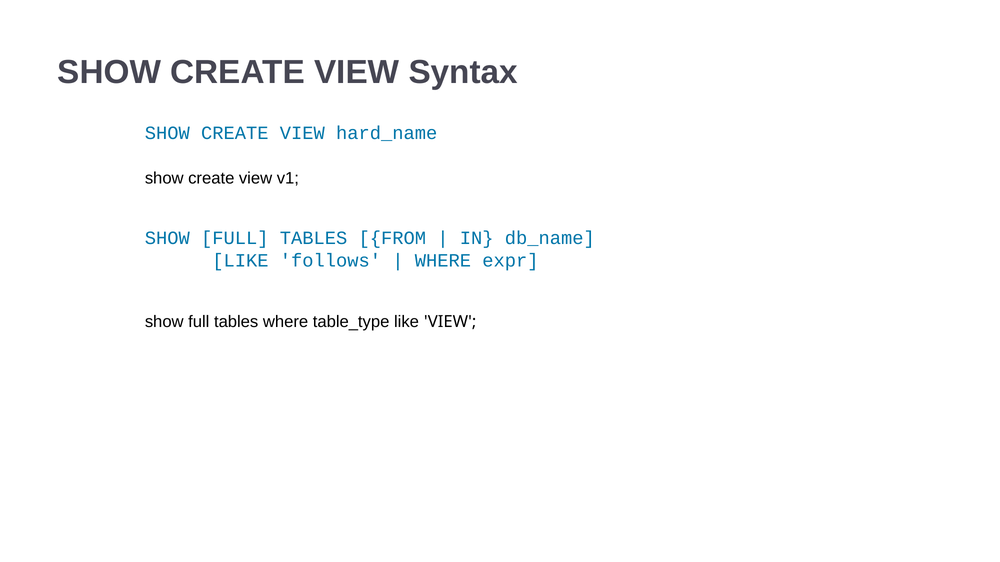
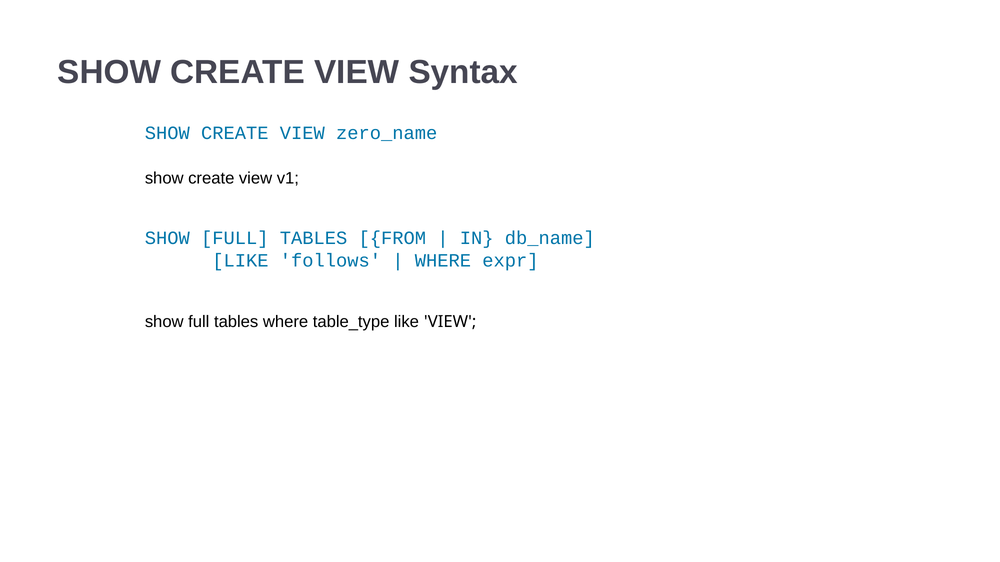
hard_name: hard_name -> zero_name (387, 133)
